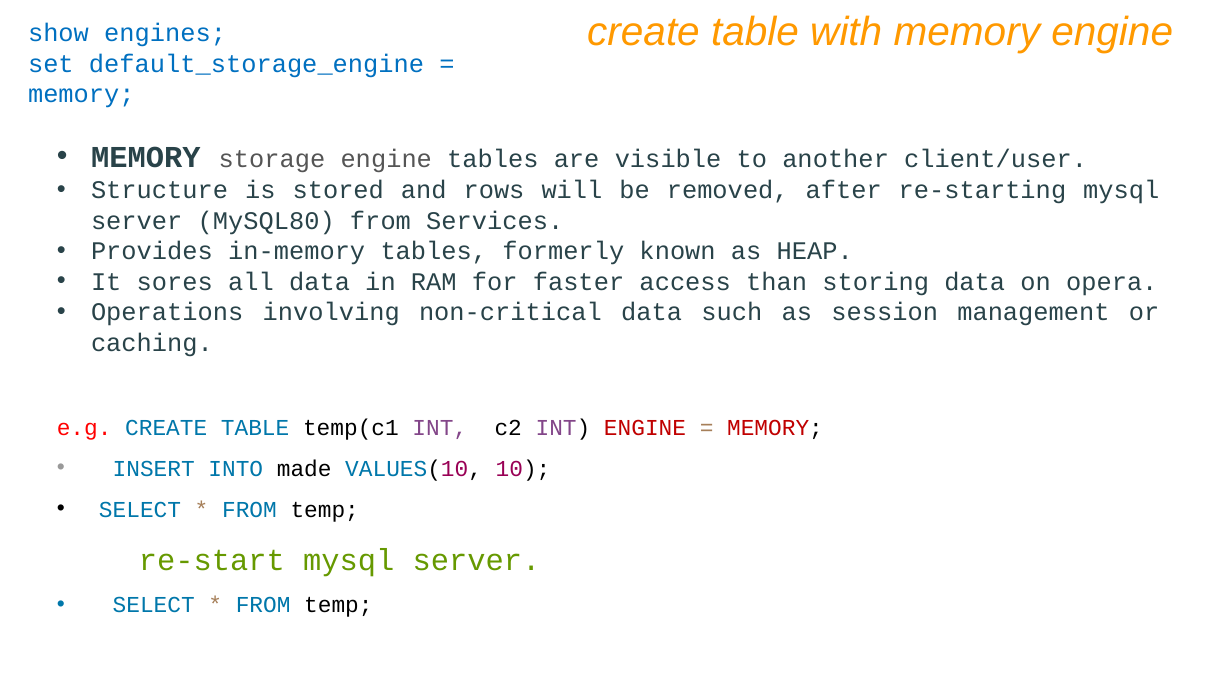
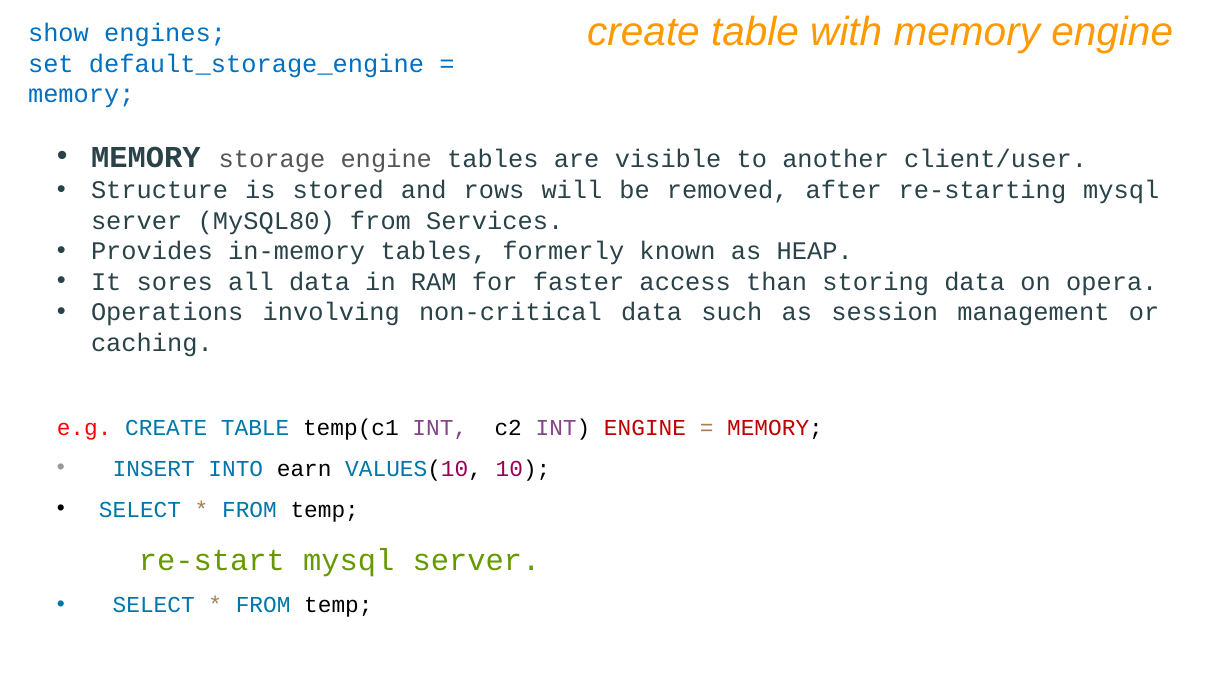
made: made -> earn (304, 469)
